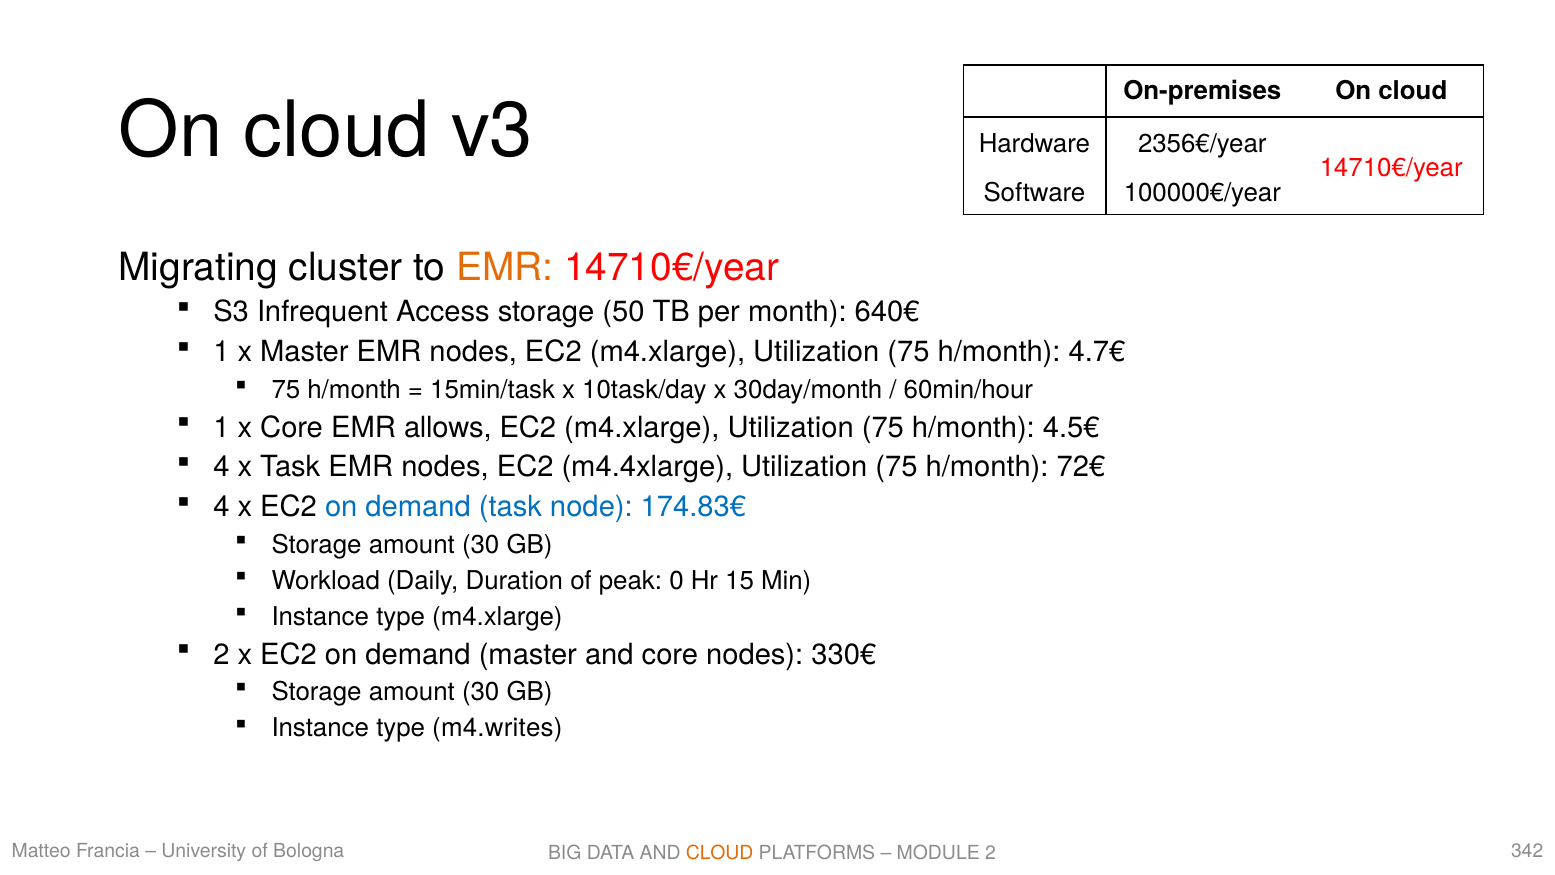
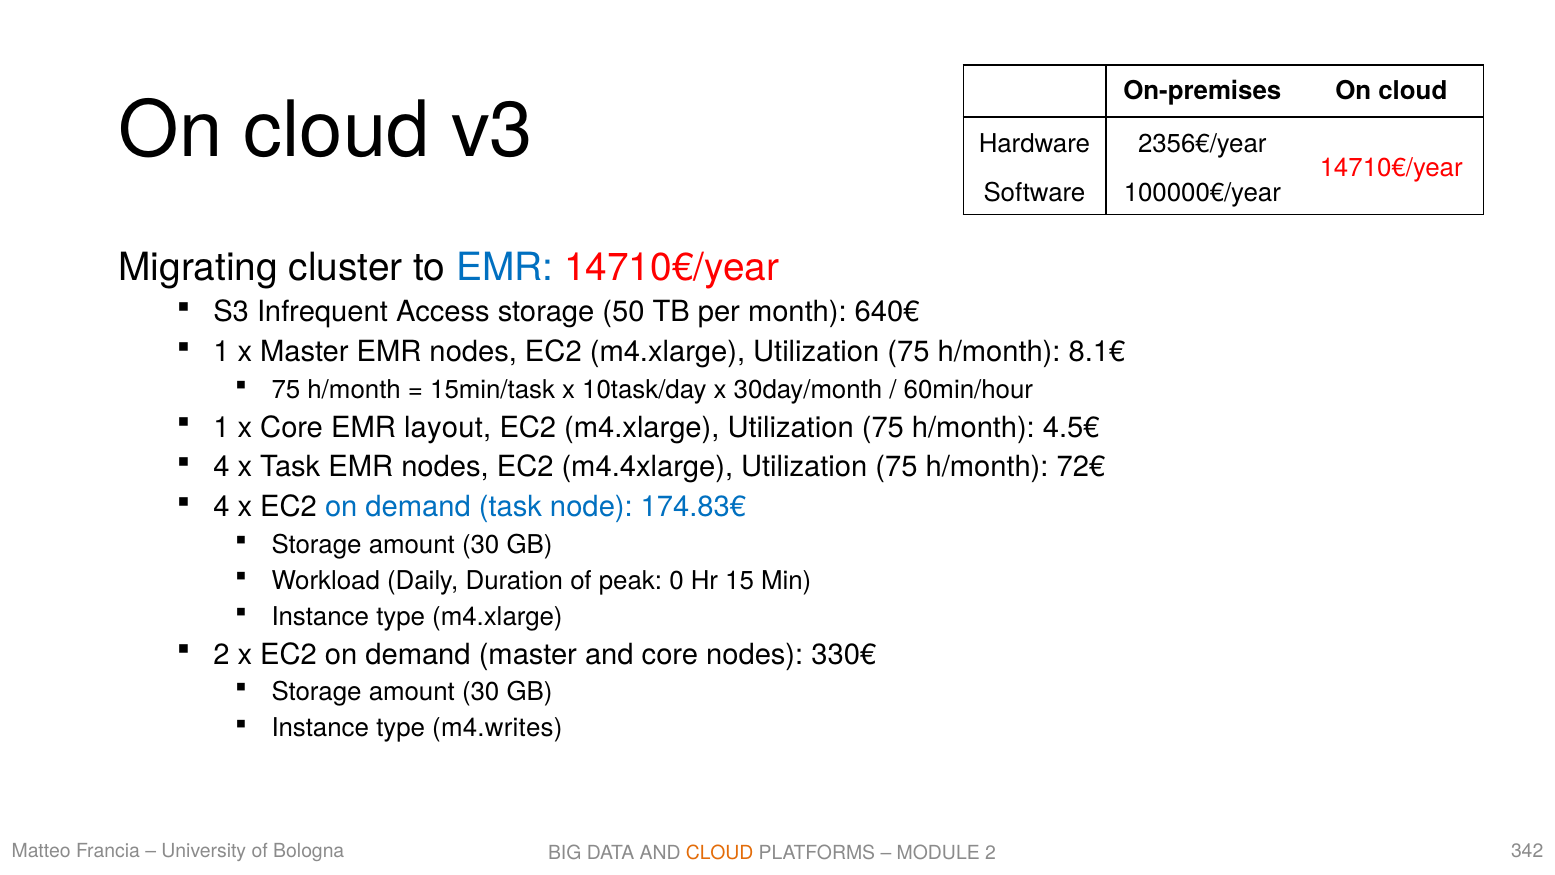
EMR colour: orange -> blue (505, 267)
4.7€: 4.7€ -> 8.1€ (1097, 352)
allows: allows -> layout (448, 427)
